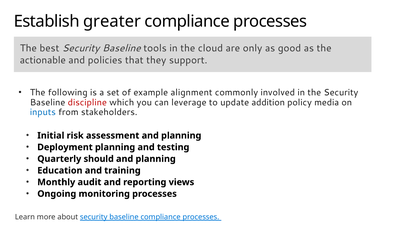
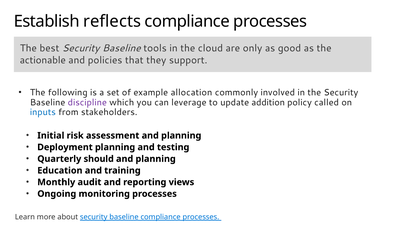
greater: greater -> reflects (112, 21)
alignment: alignment -> allocation (191, 93)
discipline colour: red -> purple (87, 103)
media: media -> called (327, 103)
